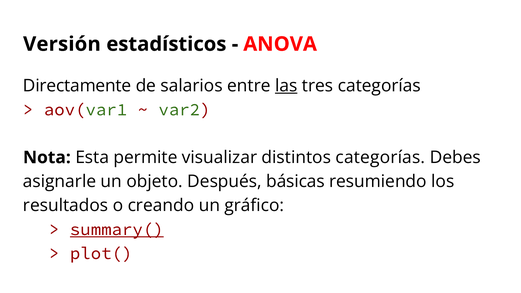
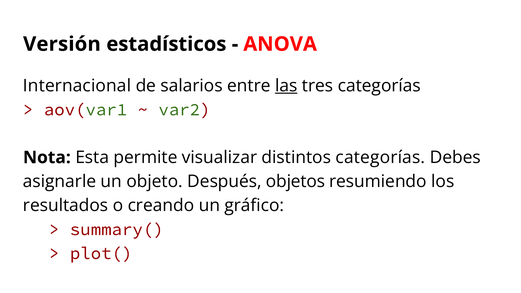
Directamente: Directamente -> Internacional (77, 86)
básicas: básicas -> objetos (295, 181)
summary( underline: present -> none (117, 229)
